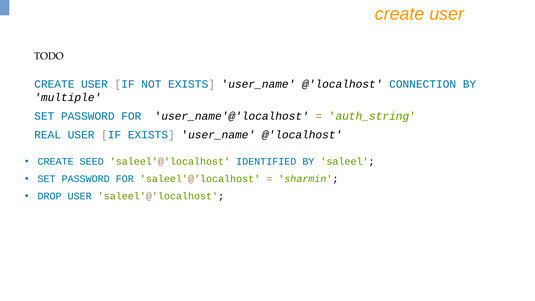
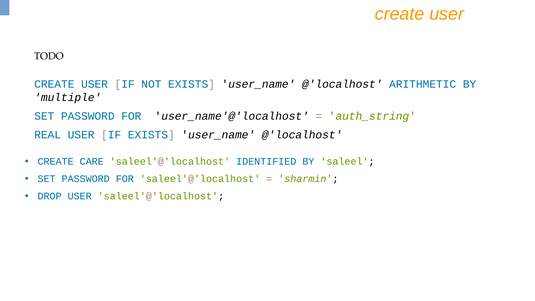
CONNECTION: CONNECTION -> ARITHMETIC (423, 84)
SEED: SEED -> CARE (92, 162)
